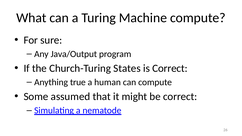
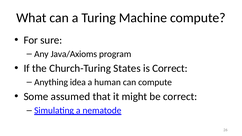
Java/Output: Java/Output -> Java/Axioms (74, 54)
true: true -> idea (78, 82)
